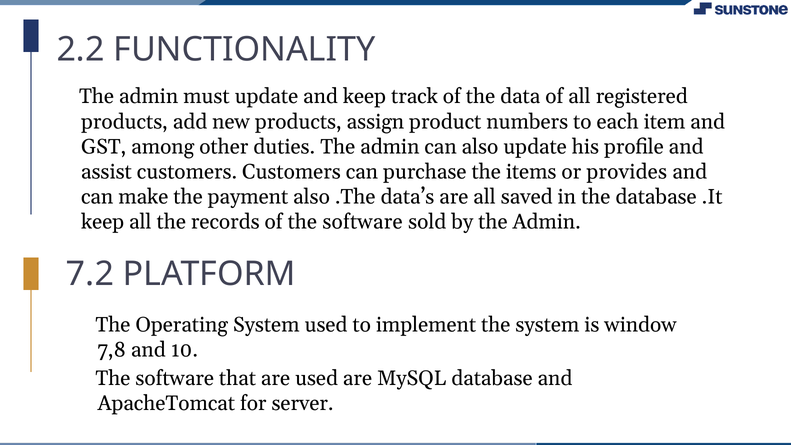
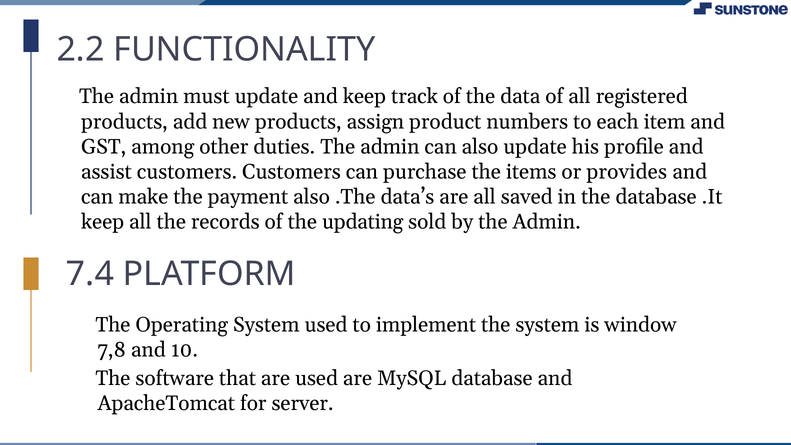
of the software: software -> updating (363, 222)
7.2: 7.2 -> 7.4 (90, 274)
